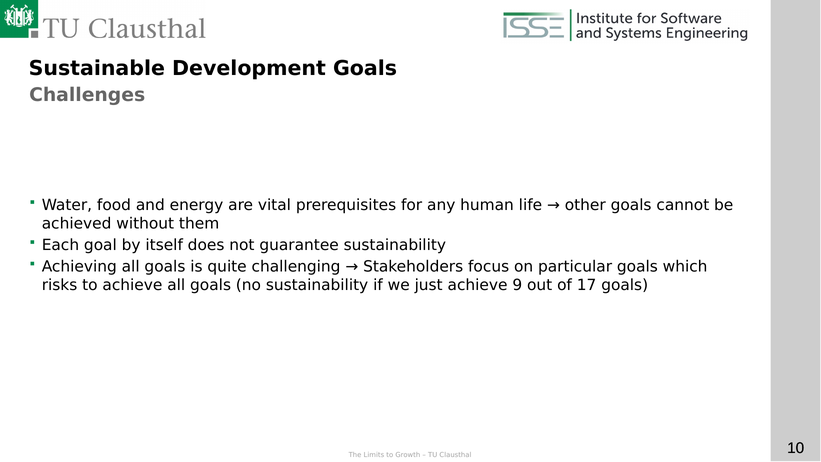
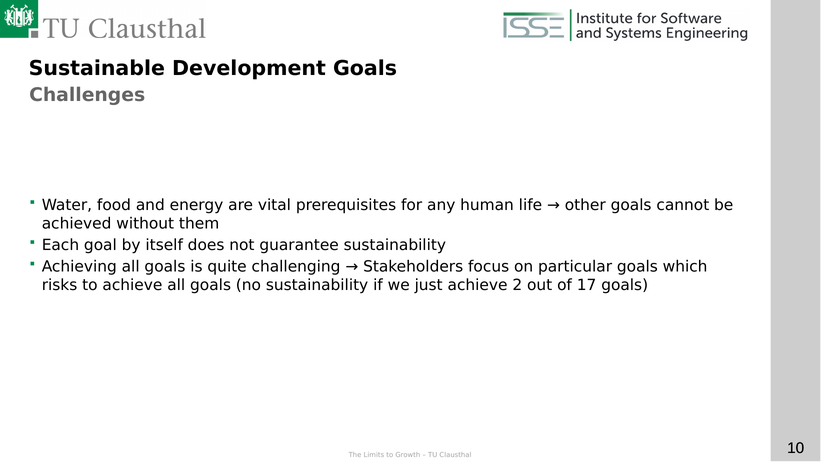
9: 9 -> 2 (517, 285)
